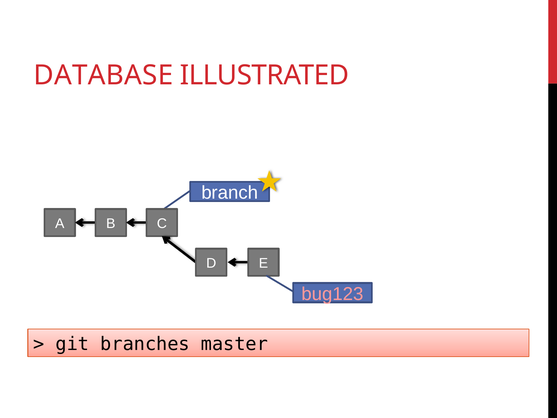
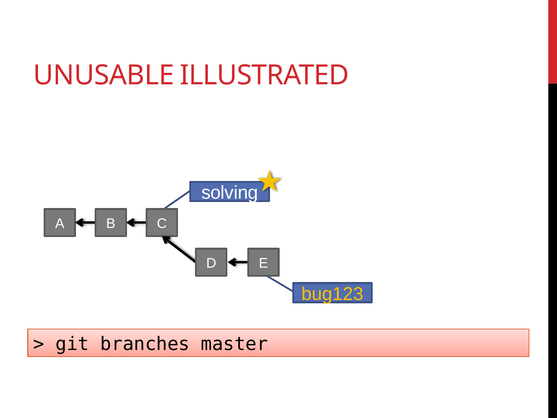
DATABASE: DATABASE -> UNUSABLE (104, 75)
branch: branch -> solving (230, 193)
bug123 colour: pink -> yellow (332, 294)
